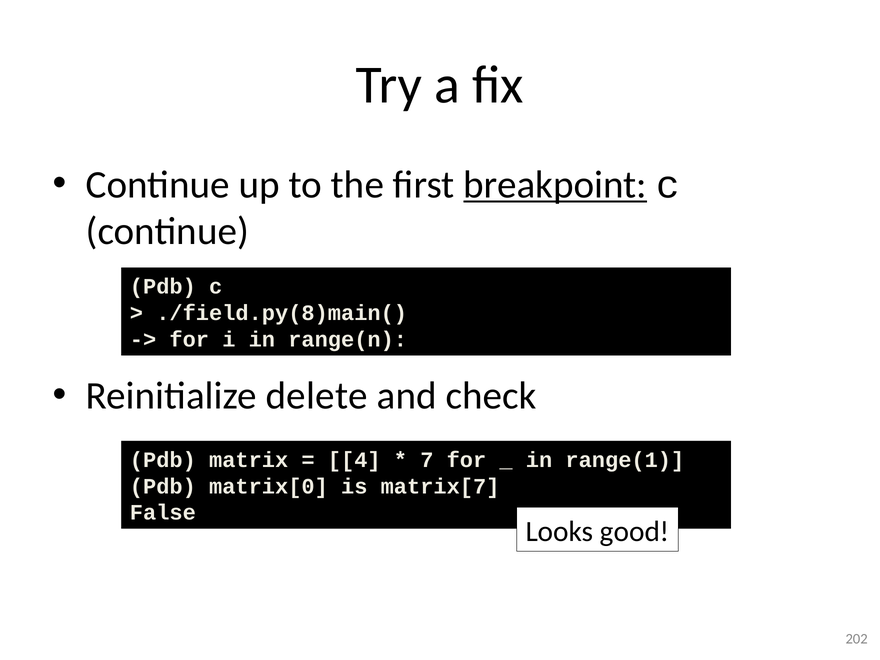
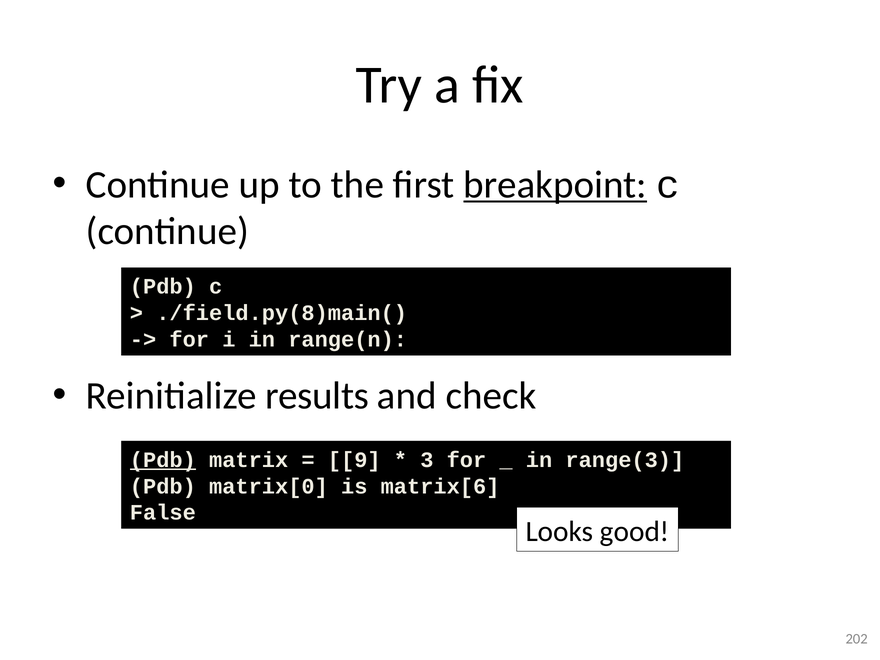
delete: delete -> results (317, 396)
Pdb underline: none -> present (163, 460)
4: 4 -> 9 (354, 460)
7: 7 -> 3 (427, 460)
range(1: range(1 -> range(3 (625, 460)
matrix[7: matrix[7 -> matrix[6 (440, 486)
